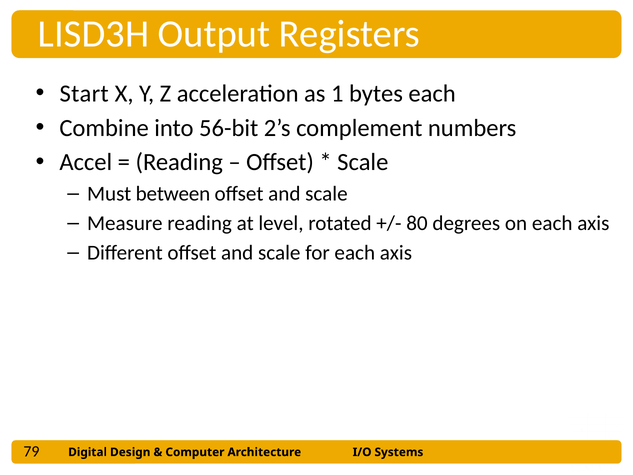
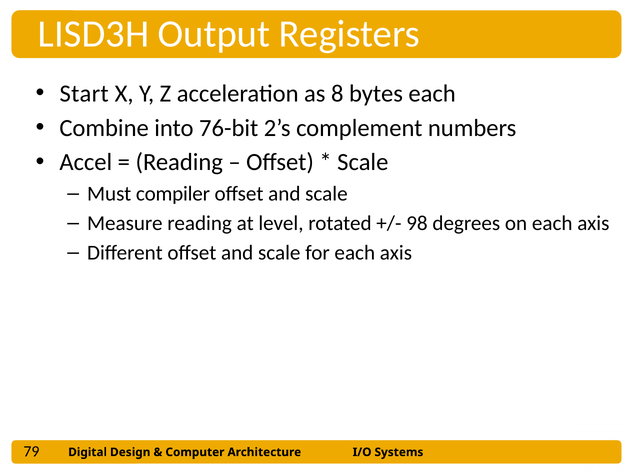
1: 1 -> 8 (337, 93)
56-bit: 56-bit -> 76-bit (229, 128)
between: between -> compiler (173, 194)
80: 80 -> 98 (417, 223)
